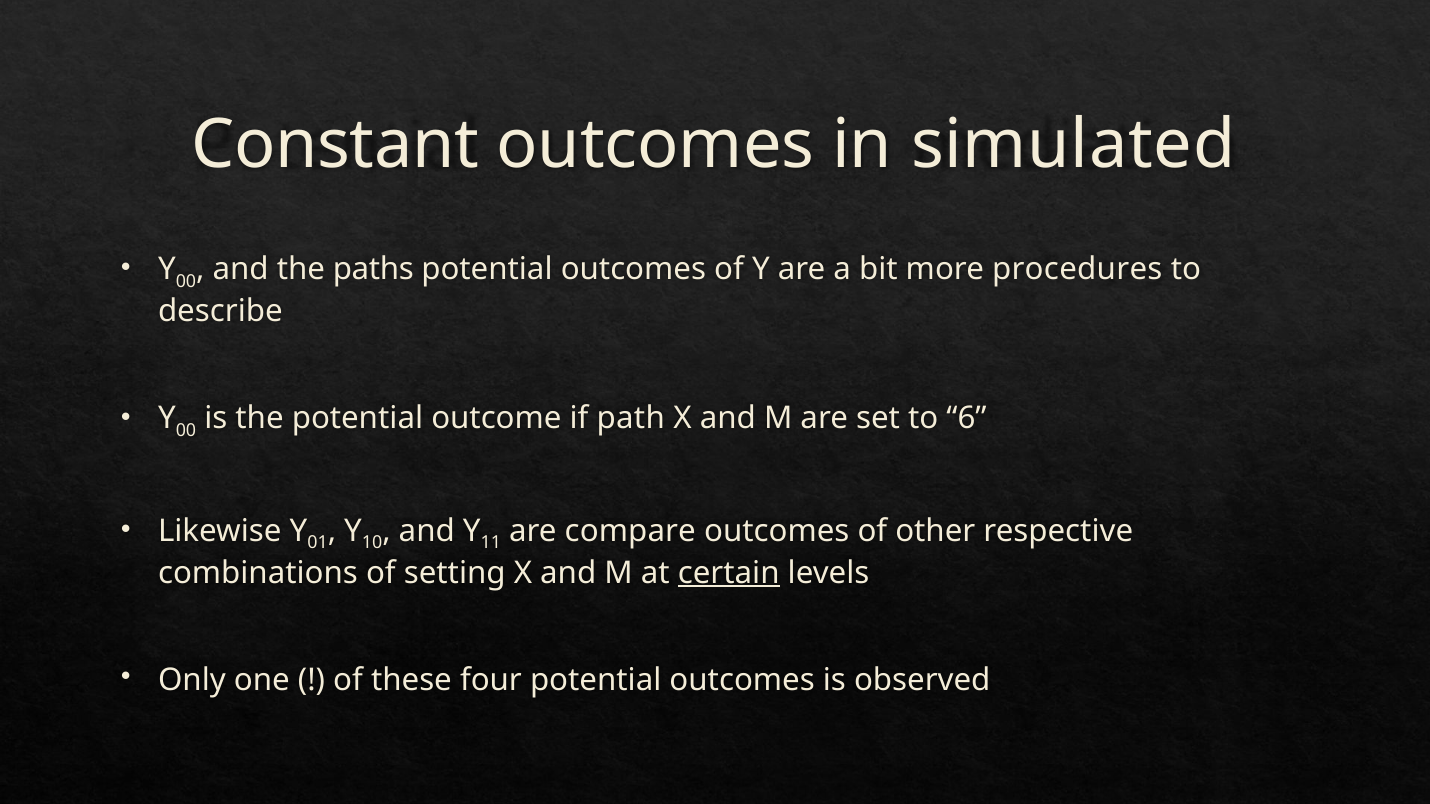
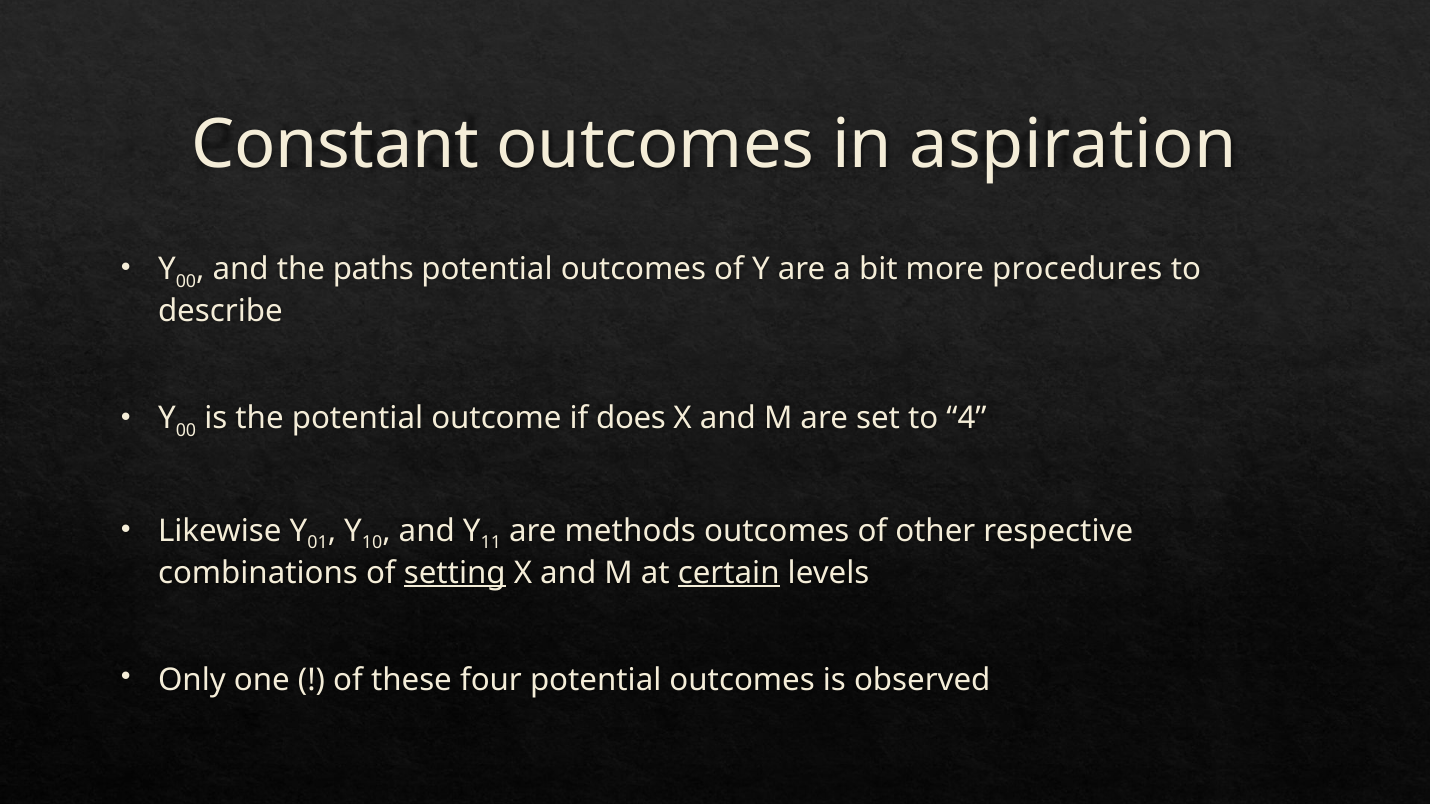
simulated: simulated -> aspiration (1073, 145)
path: path -> does (631, 419)
6: 6 -> 4 (966, 419)
compare: compare -> methods (630, 531)
setting underline: none -> present (455, 573)
